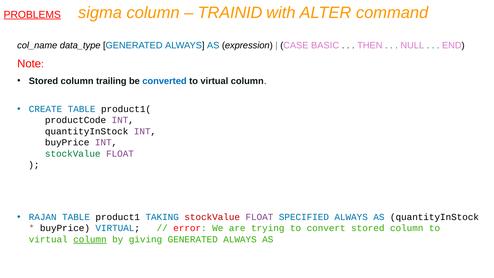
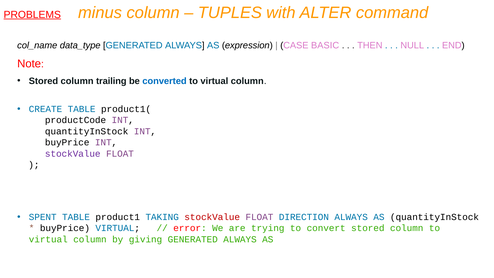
sigma: sigma -> minus (100, 13)
TRAINID: TRAINID -> TUPLES (230, 13)
stockValue colour: green -> purple (73, 154)
RAJAN: RAJAN -> SPENT (43, 217)
SPECIFIED: SPECIFIED -> DIRECTION (304, 217)
column underline: present -> none (90, 239)
